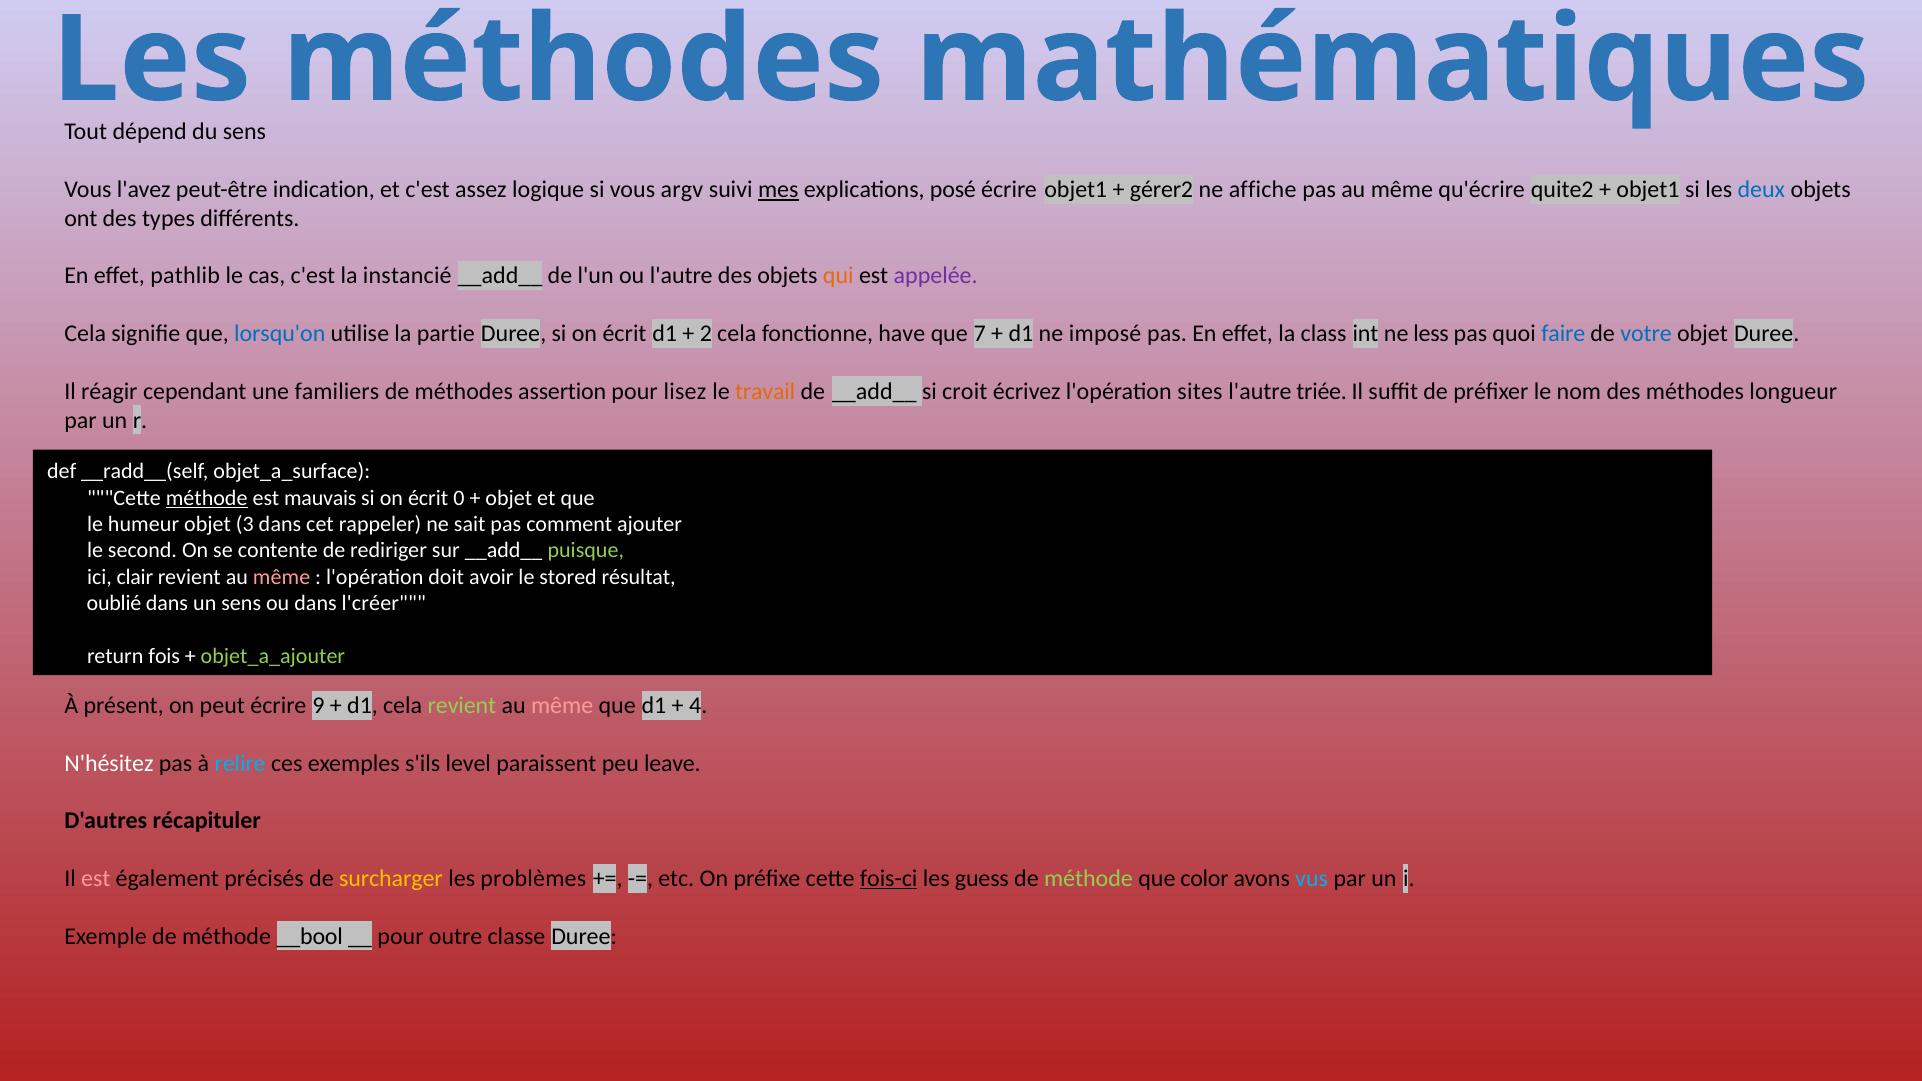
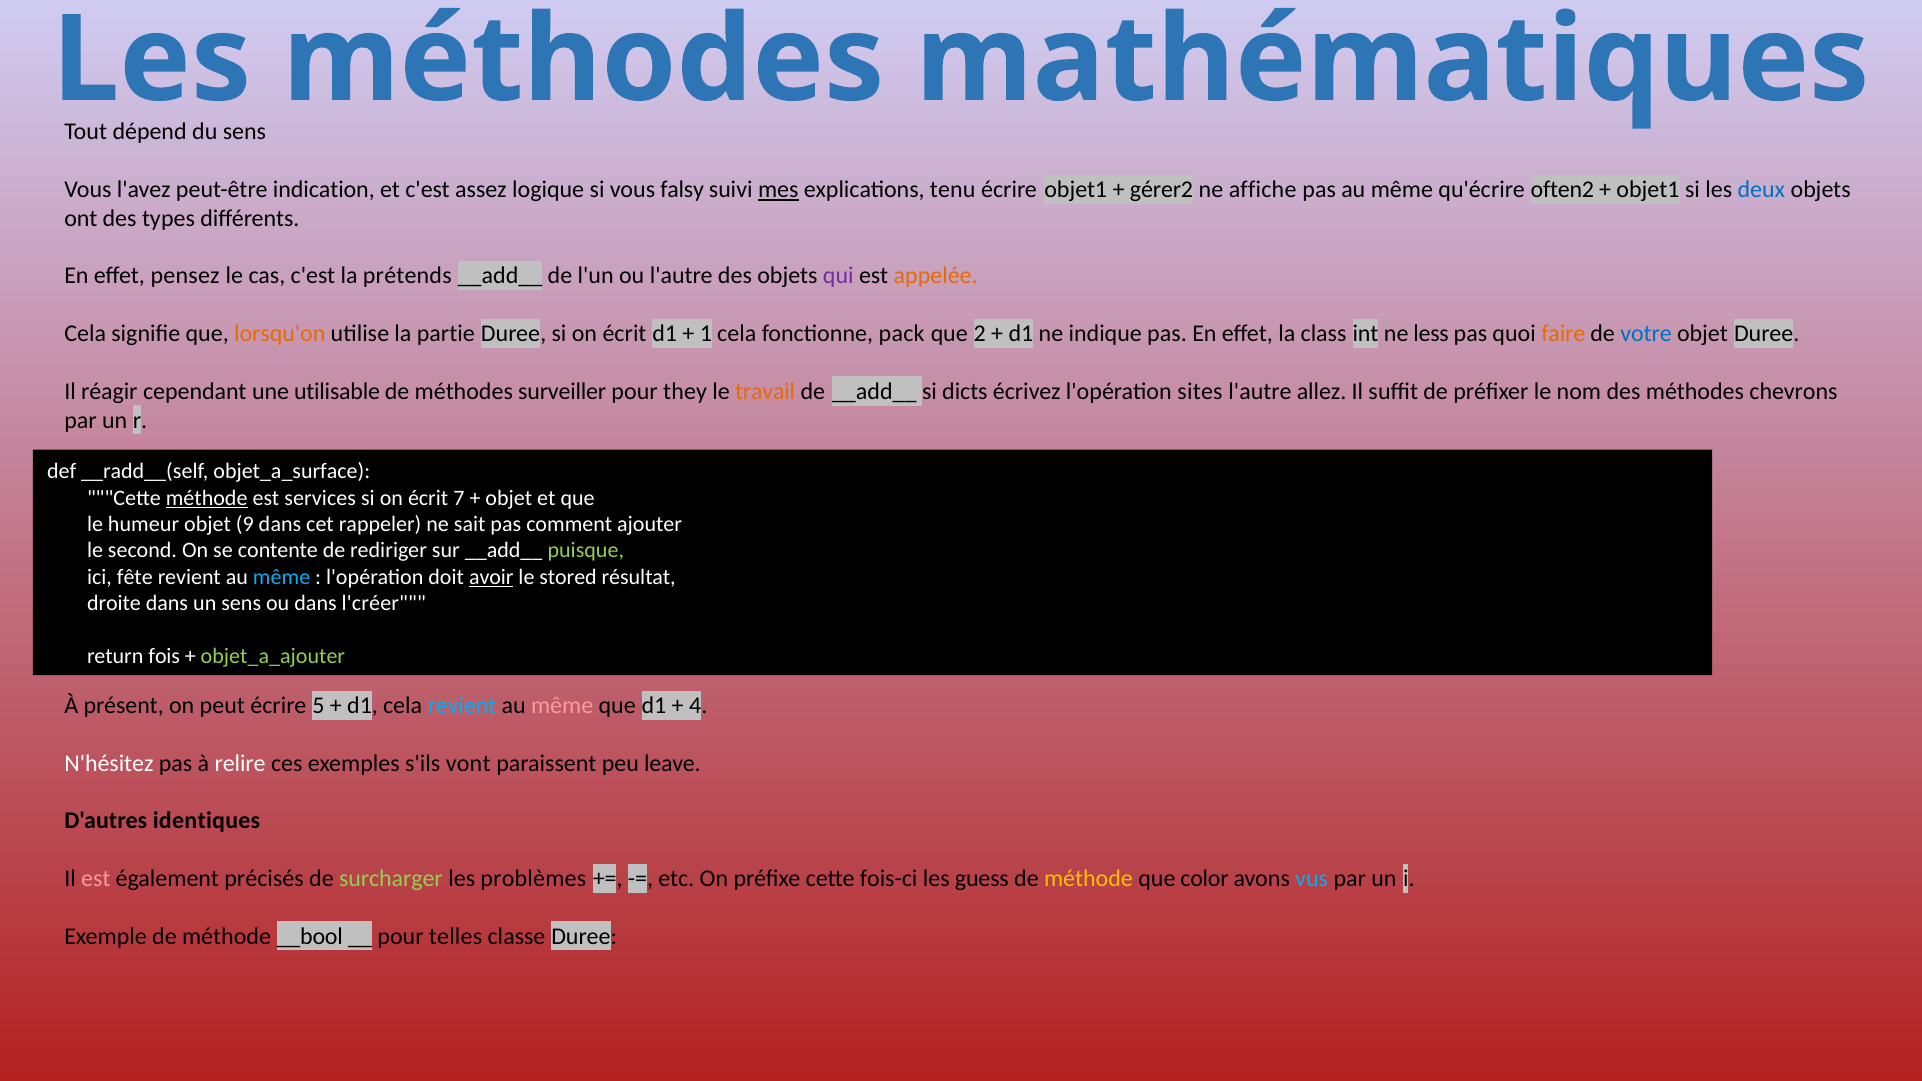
argv: argv -> falsy (682, 190)
posé: posé -> tenu (953, 190)
quite2: quite2 -> often2 (1562, 190)
pathlib: pathlib -> pensez (185, 276)
instancié: instancié -> prétends (407, 276)
qui colour: orange -> purple (838, 276)
appelée colour: purple -> orange (936, 276)
lorsqu'on colour: blue -> orange (280, 334)
2: 2 -> 1 (706, 334)
have: have -> pack (902, 334)
7: 7 -> 2 (980, 334)
imposé: imposé -> indique (1105, 334)
faire colour: blue -> orange (1563, 334)
familiers: familiers -> utilisable (337, 391)
assertion: assertion -> surveiller (562, 391)
lisez: lisez -> they (685, 391)
croit: croit -> dicts (965, 391)
triée: triée -> allez (1322, 391)
longueur: longueur -> chevrons (1793, 391)
mauvais: mauvais -> services (320, 498)
0: 0 -> 7 (459, 498)
3: 3 -> 9 (245, 524)
clair: clair -> fête (135, 577)
même colour: pink -> light blue (282, 577)
avoir underline: none -> present (491, 577)
oublié: oublié -> droite (114, 604)
9: 9 -> 5 (318, 706)
revient colour: light green -> light blue (462, 706)
relire colour: light blue -> white (240, 763)
level: level -> vont (468, 763)
récapituler: récapituler -> identiques (207, 821)
surcharger colour: yellow -> light green (391, 879)
fois-ci underline: present -> none (889, 879)
méthode colour: light green -> yellow (1088, 879)
outre: outre -> telles (456, 936)
